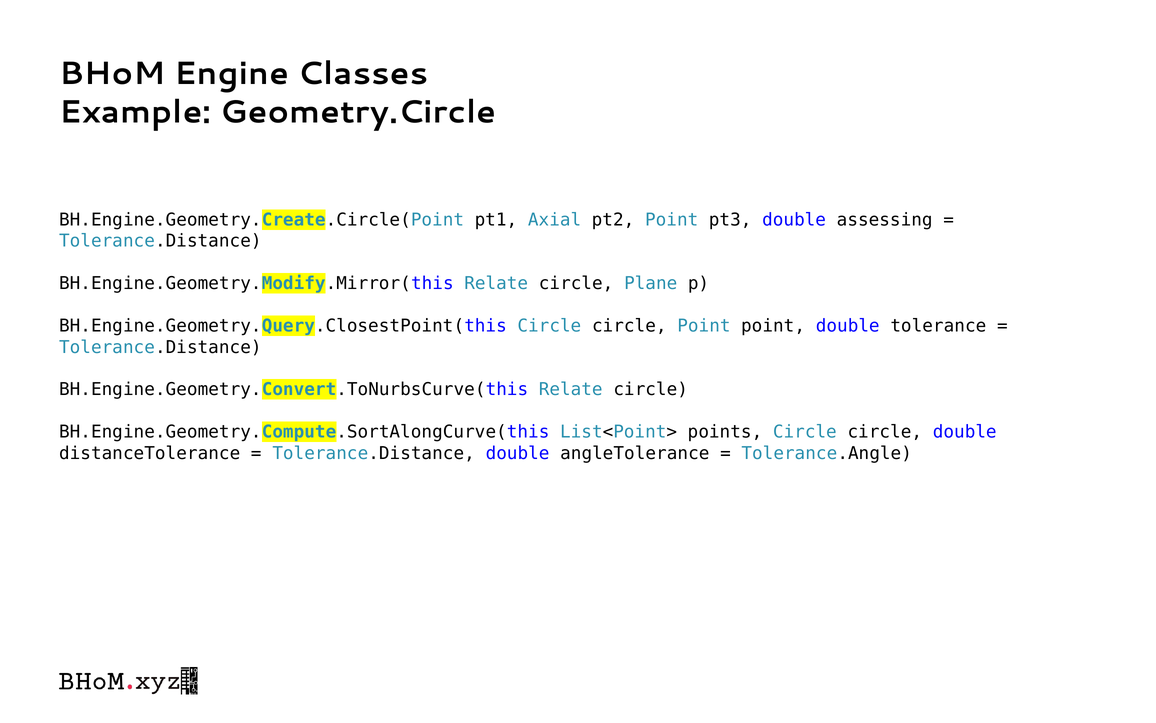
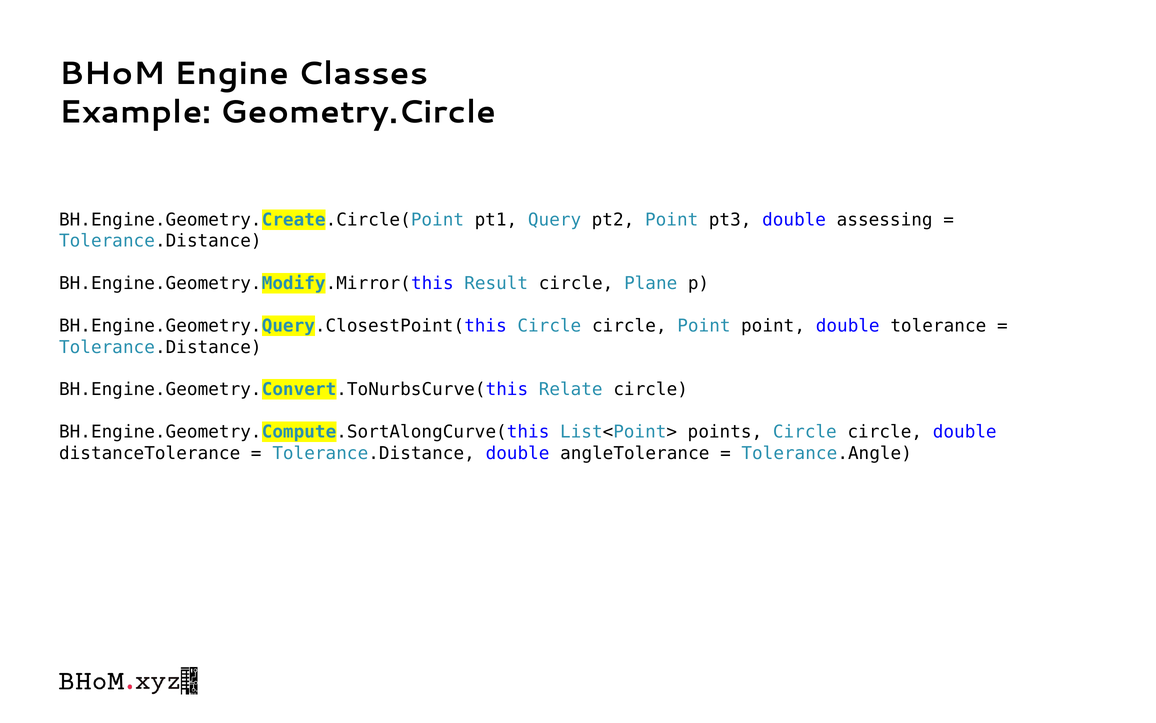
Axial: Axial -> Query (555, 220)
BH.Engine.Geometry.Modify.Mirror(this Relate: Relate -> Result (496, 283)
